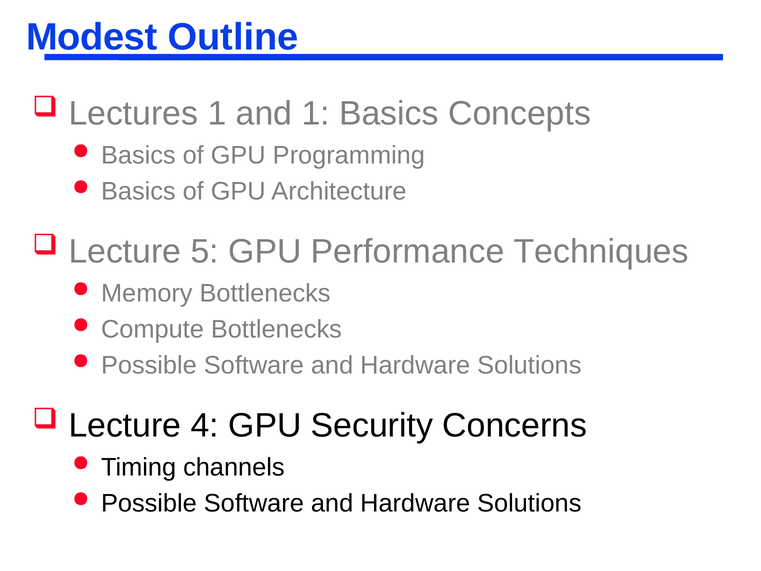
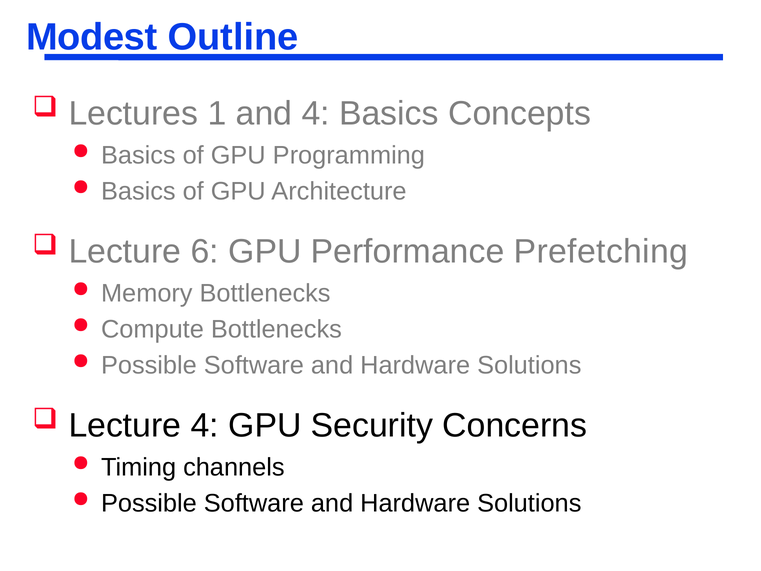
and 1: 1 -> 4 (316, 113)
5: 5 -> 6 (205, 251)
Techniques: Techniques -> Prefetching (601, 251)
